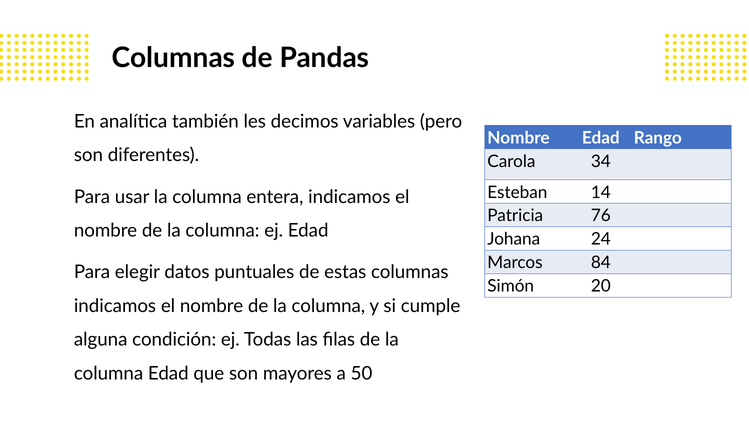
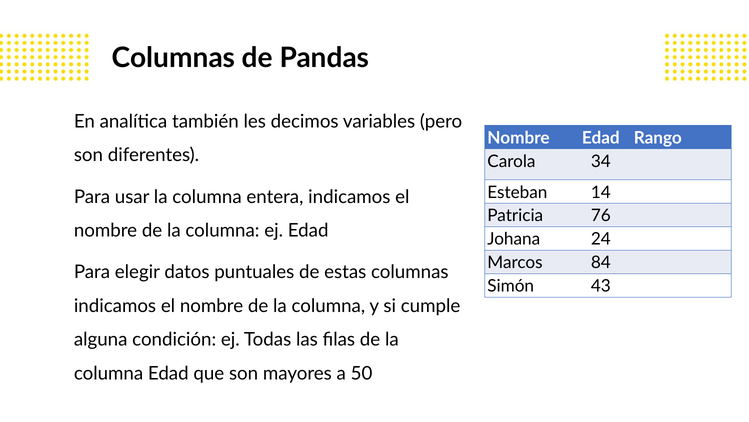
20: 20 -> 43 (601, 286)
